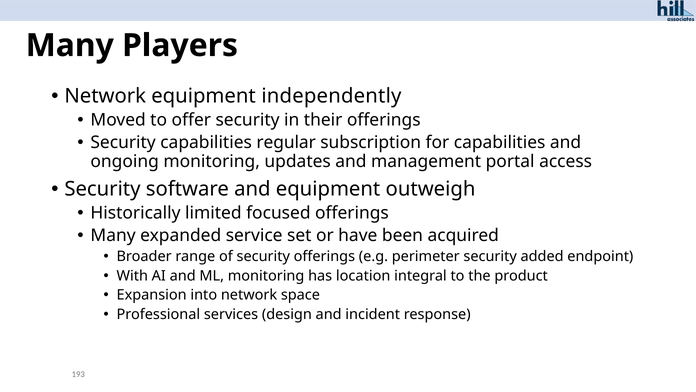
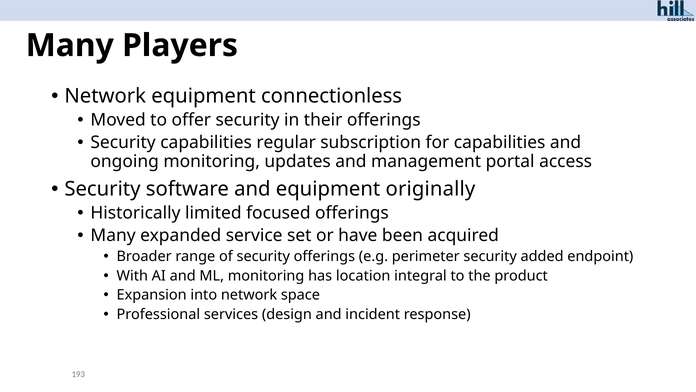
independently: independently -> connectionless (332, 96)
outweigh: outweigh -> originally (430, 189)
